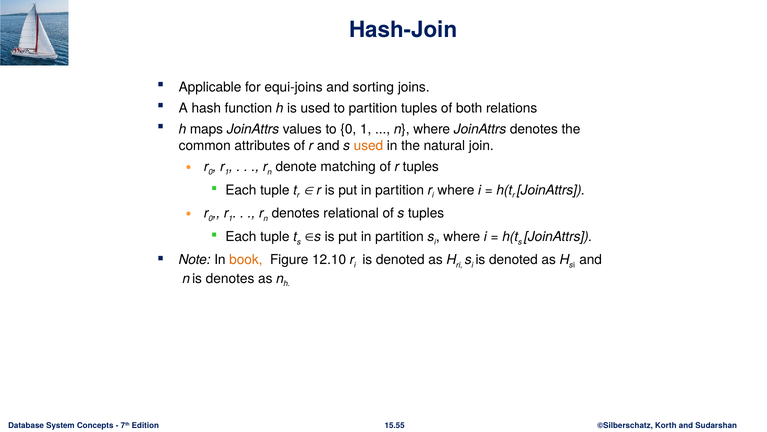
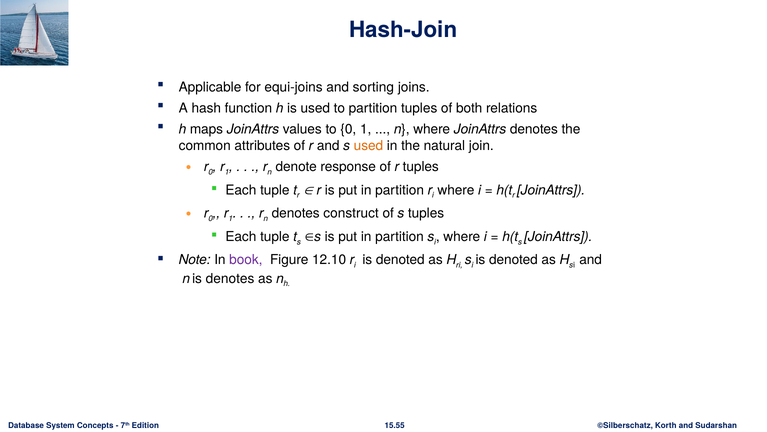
matching: matching -> response (348, 166)
relational: relational -> construct (351, 213)
book colour: orange -> purple (246, 260)
